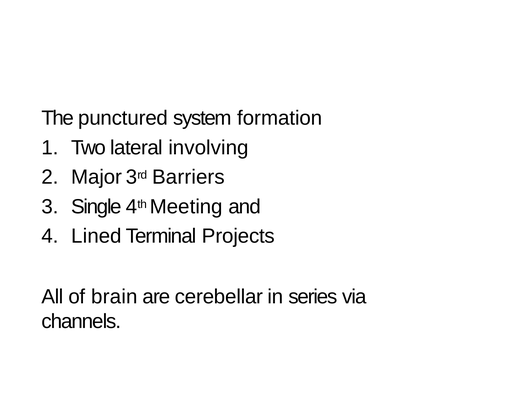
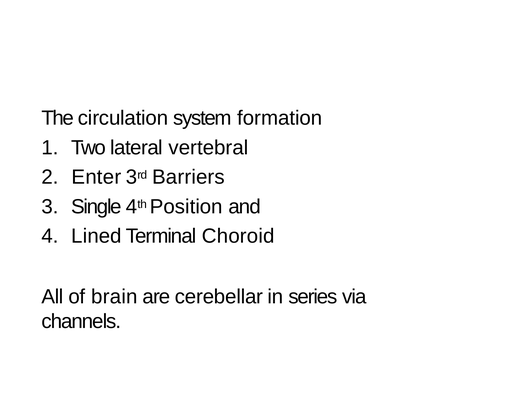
punctured: punctured -> circulation (123, 118)
involving: involving -> vertebral (208, 148)
Major: Major -> Enter (96, 177)
Meeting: Meeting -> Position (186, 207)
Projects: Projects -> Choroid (238, 236)
